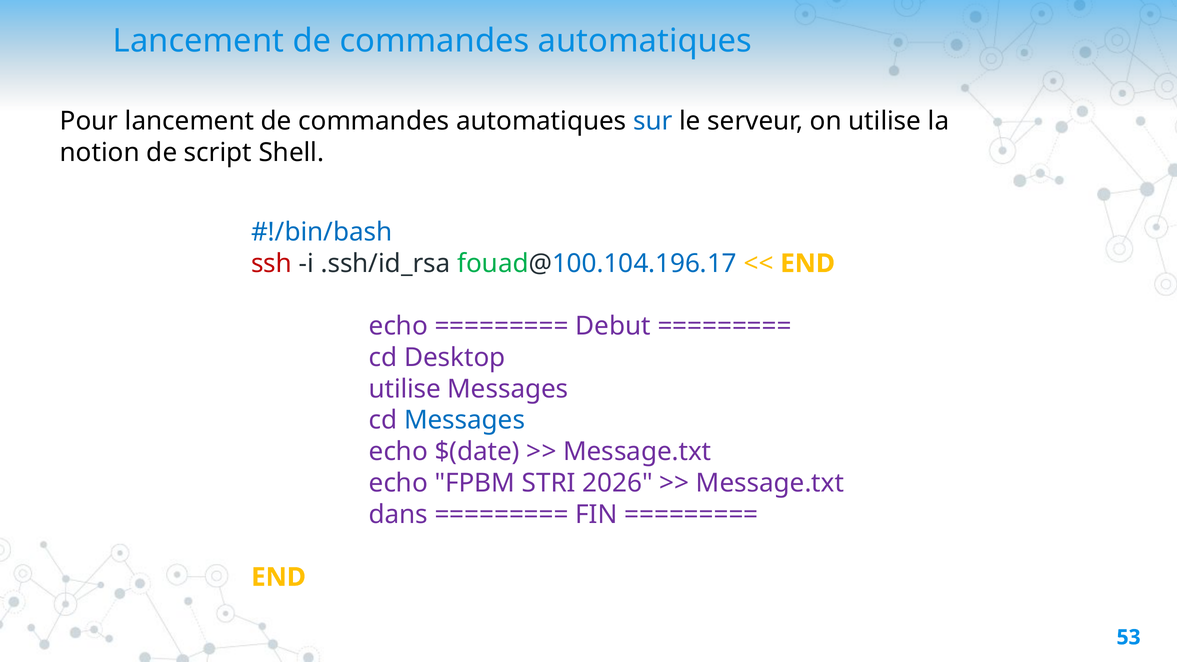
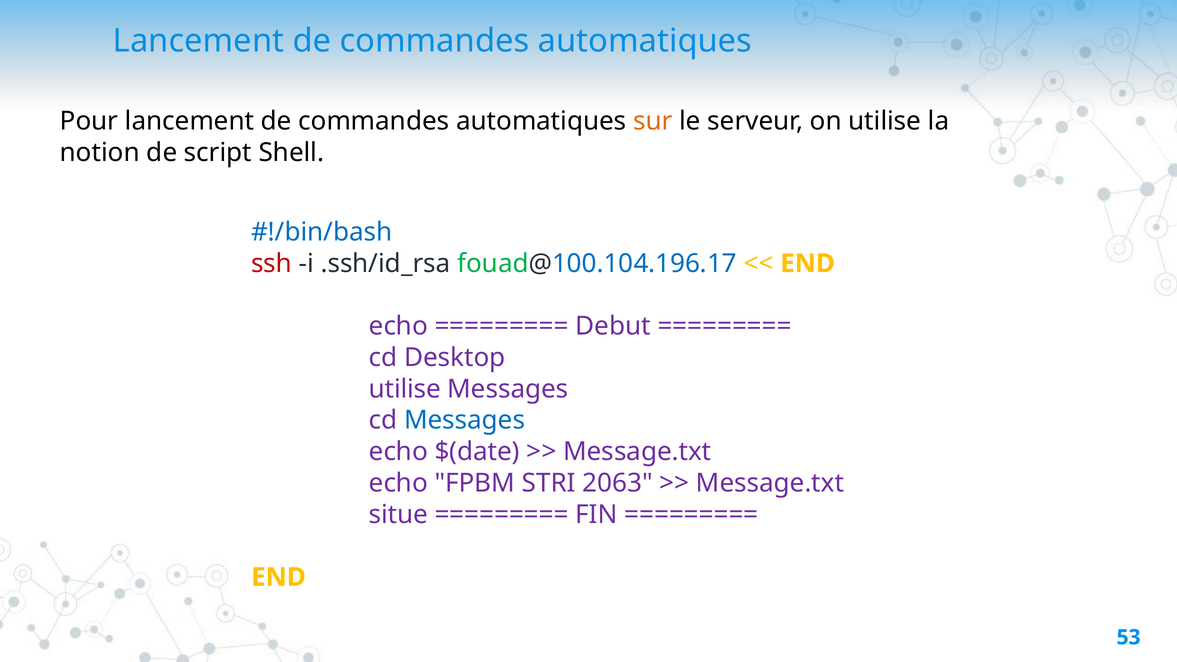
sur colour: blue -> orange (653, 121)
2026: 2026 -> 2063 (618, 483)
dans: dans -> situe (398, 514)
